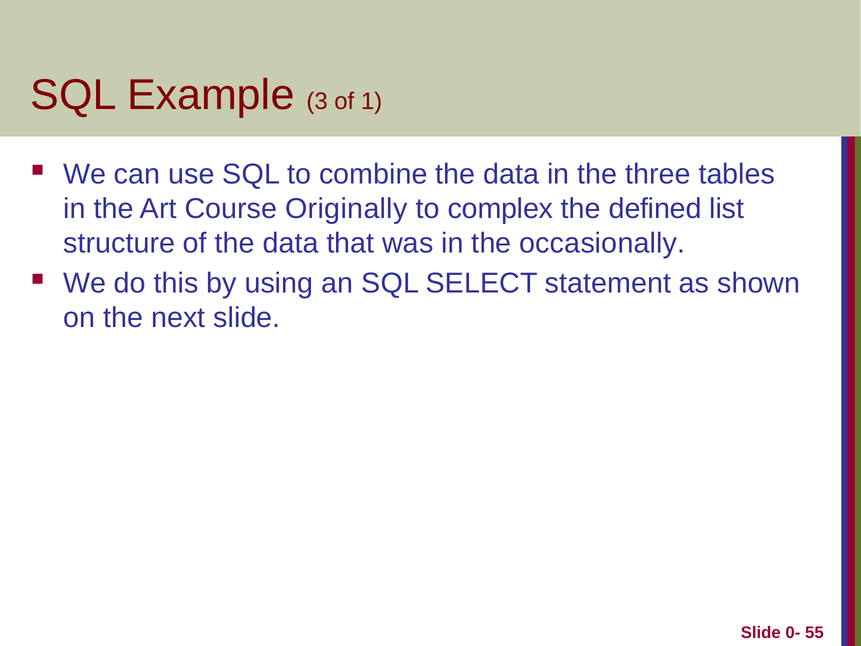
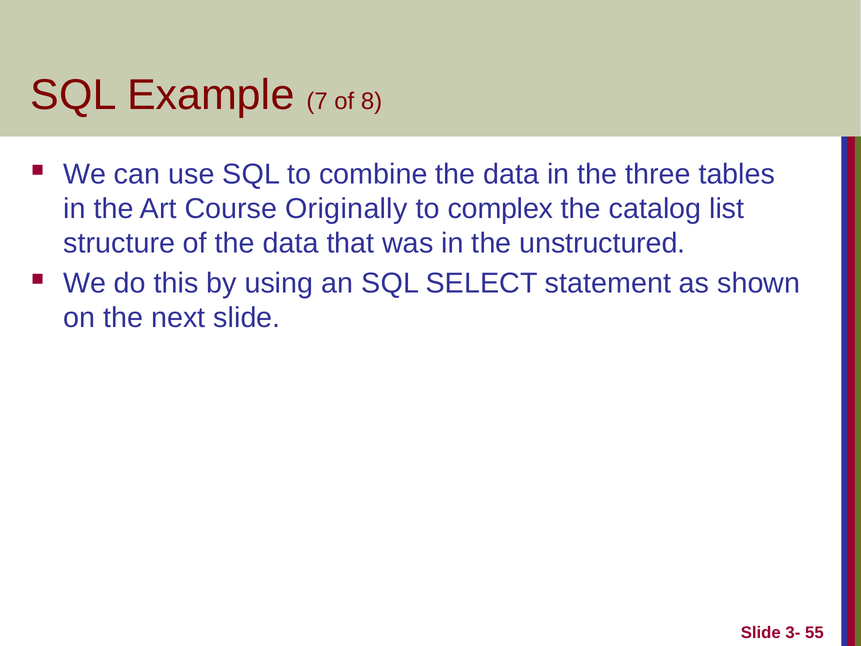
3: 3 -> 7 (317, 101)
1: 1 -> 8 (372, 101)
defined: defined -> catalog (655, 209)
occasionally: occasionally -> unstructured (602, 243)
0-: 0- -> 3- (793, 633)
